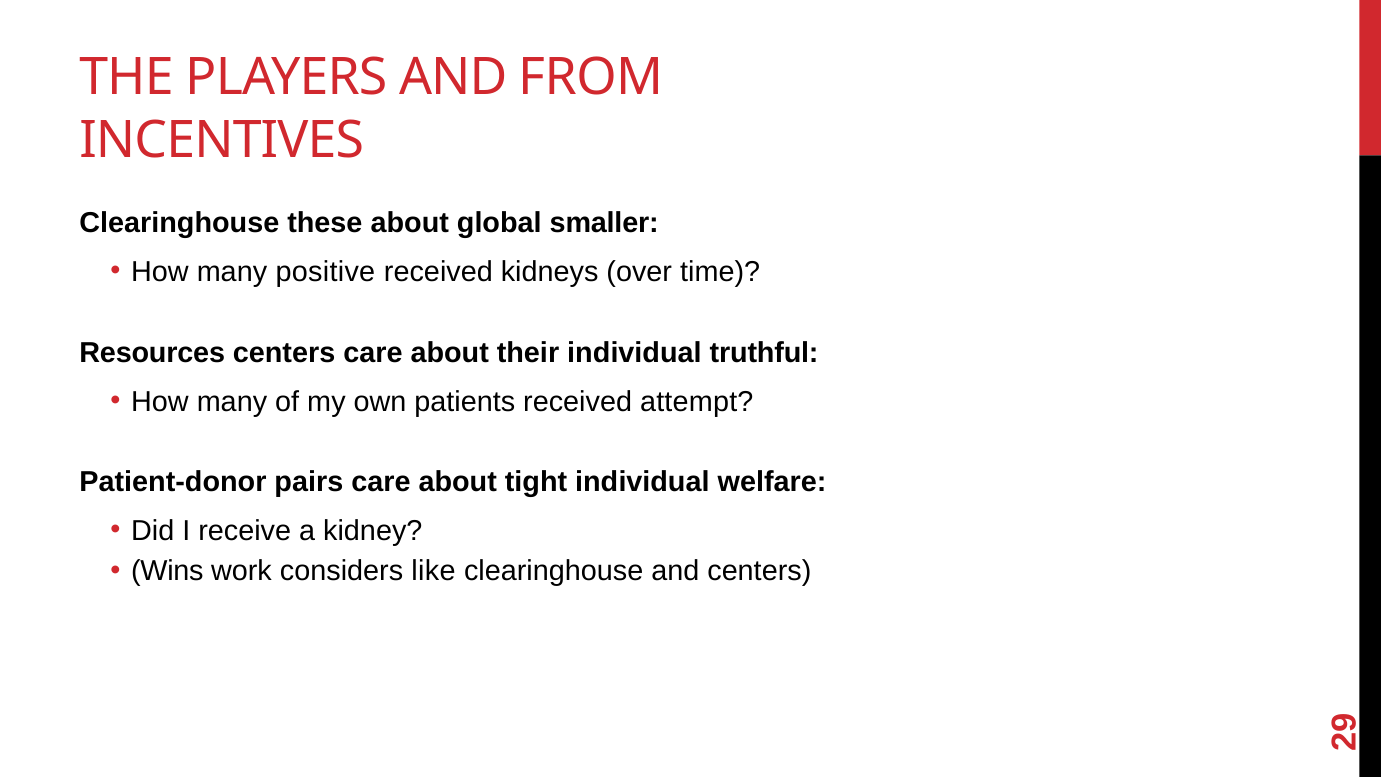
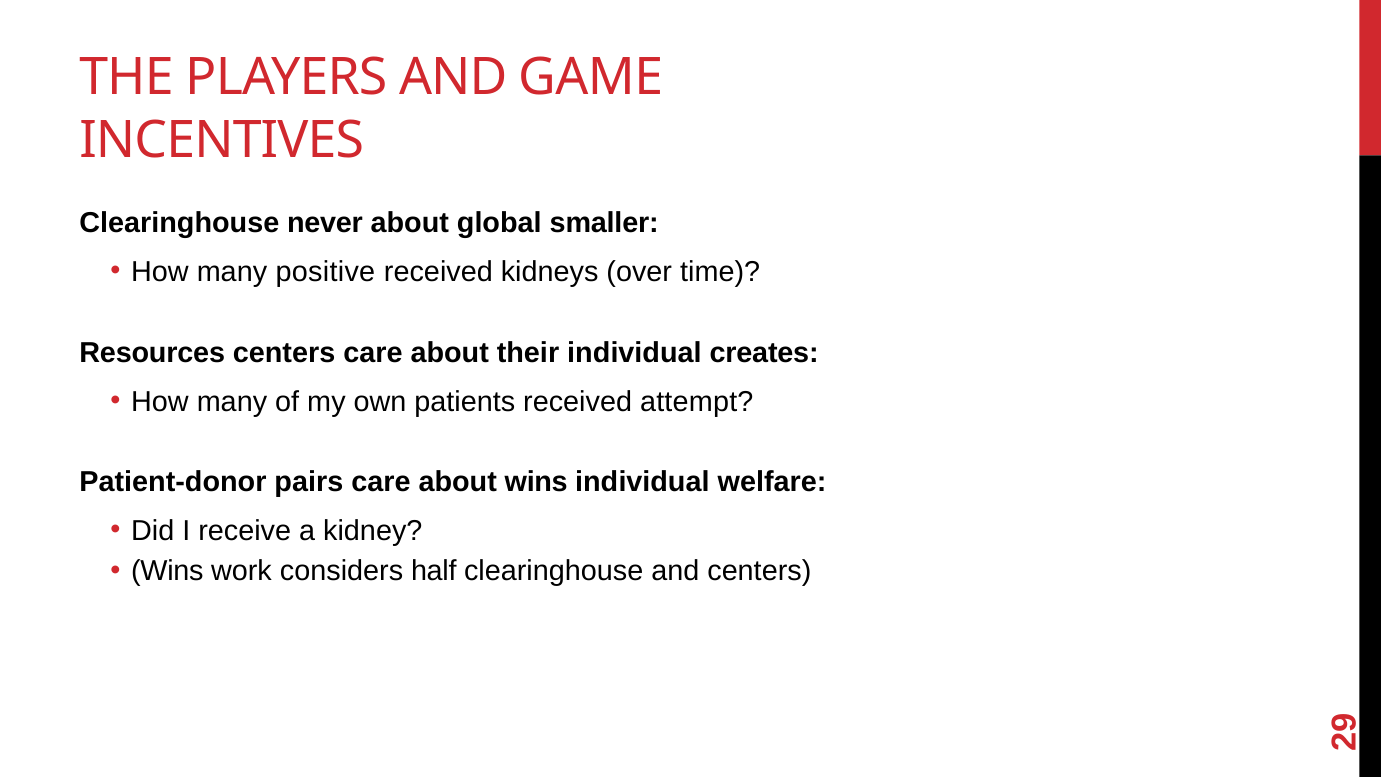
FROM: FROM -> GAME (591, 78)
these: these -> never (325, 223)
truthful: truthful -> creates (764, 352)
about tight: tight -> wins (536, 482)
like: like -> half (434, 571)
